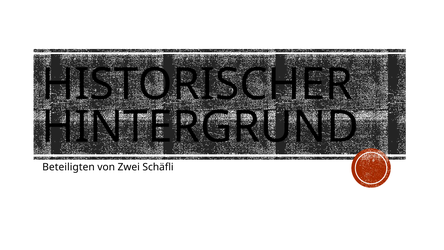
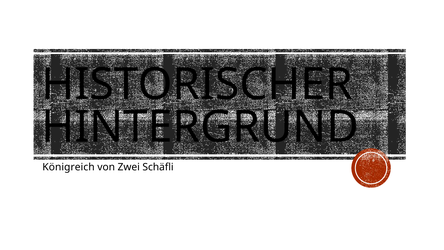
Beteiligten: Beteiligten -> Königreich (69, 167)
